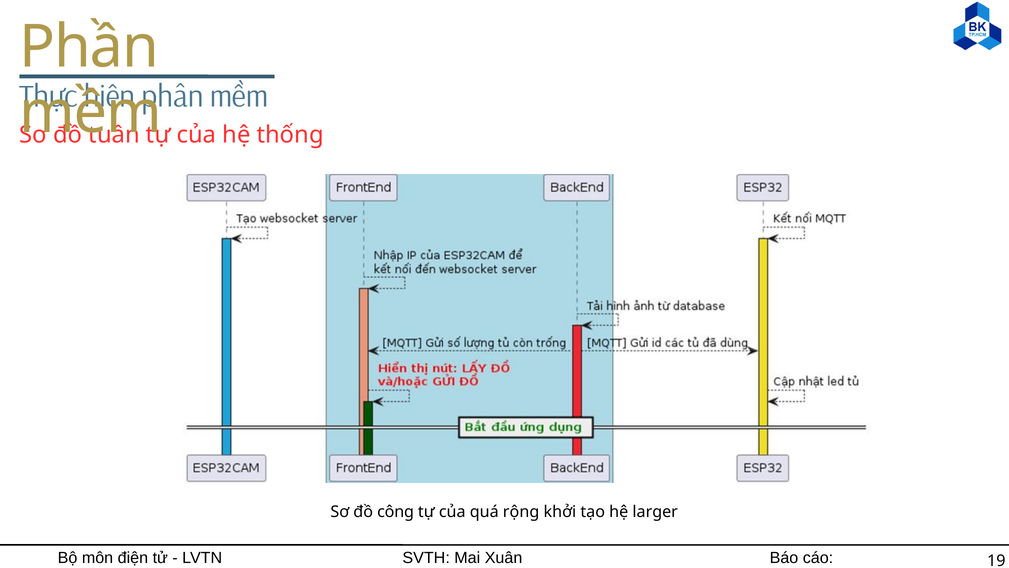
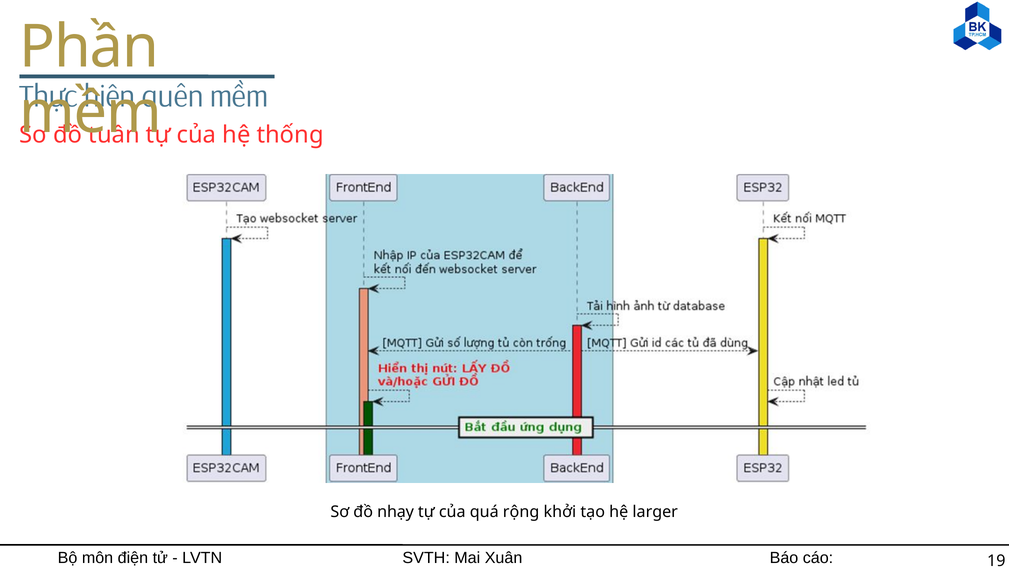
phân: phân -> quên (173, 96)
công: công -> nhạy (396, 512)
